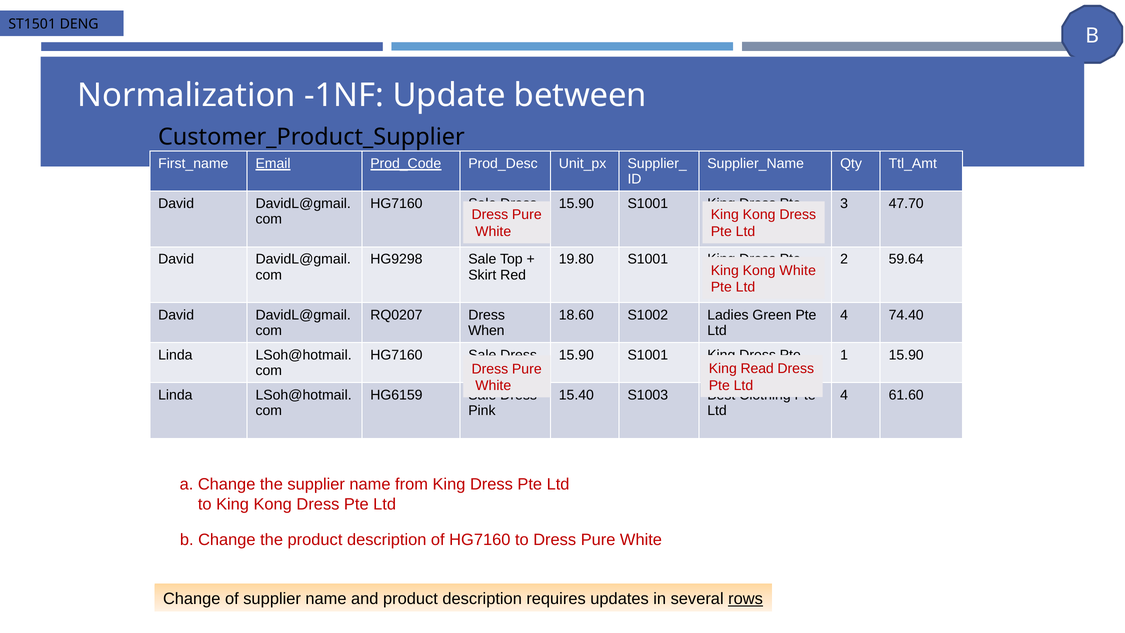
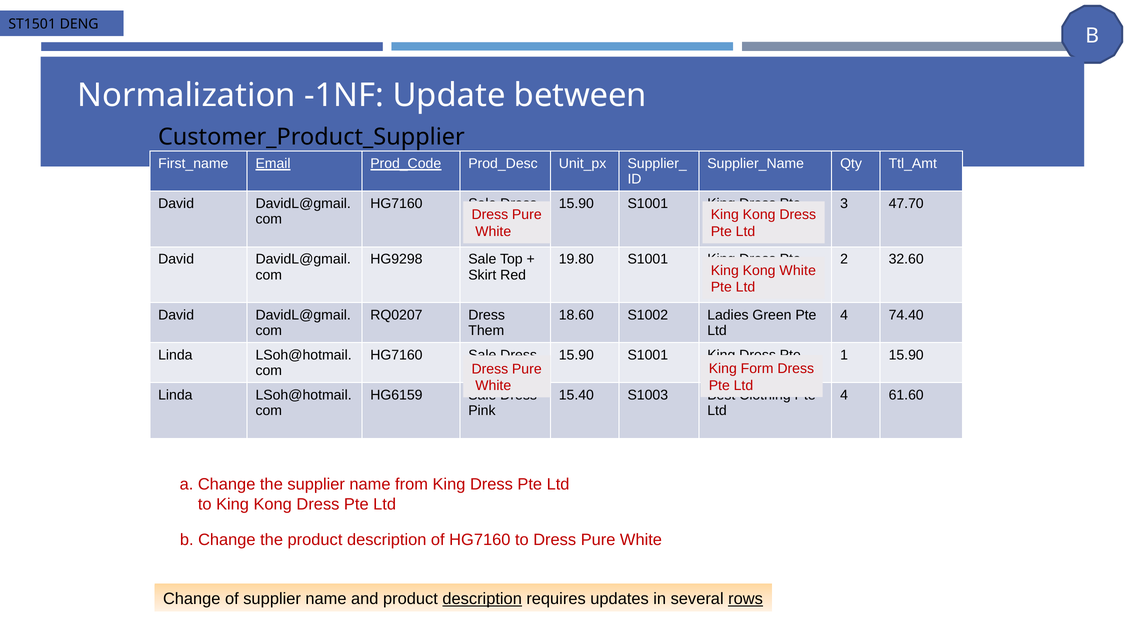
59.64: 59.64 -> 32.60 (906, 259)
When: When -> Them (486, 331)
Read: Read -> Form (757, 368)
description underline: none -> present (482, 599)
